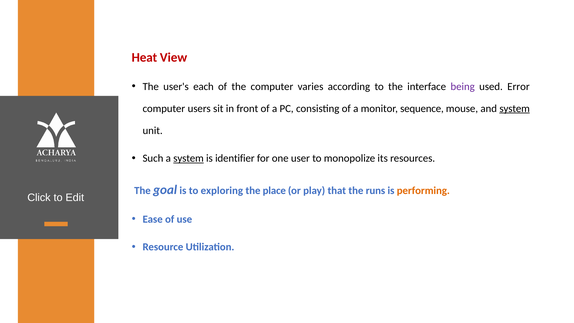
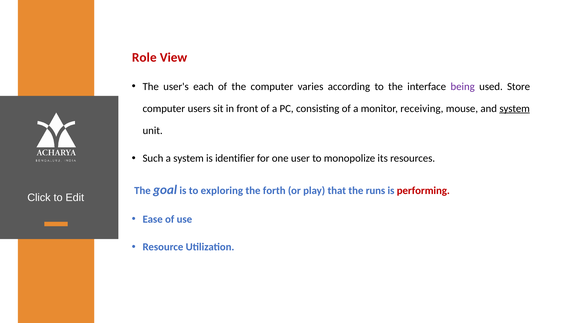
Heat: Heat -> Role (144, 57)
Error: Error -> Store (519, 87)
sequence: sequence -> receiving (422, 108)
system underline: present -> none (189, 158)
place: place -> forth (274, 191)
performing colour: orange -> red (423, 191)
